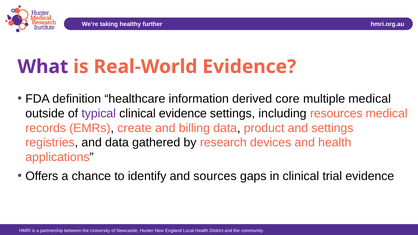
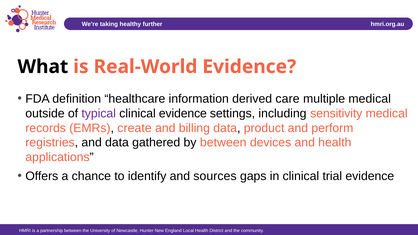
What colour: purple -> black (43, 67)
core: core -> care (288, 99)
resources: resources -> sensitivity (336, 113)
and settings: settings -> perform (332, 128)
by research: research -> between (223, 143)
